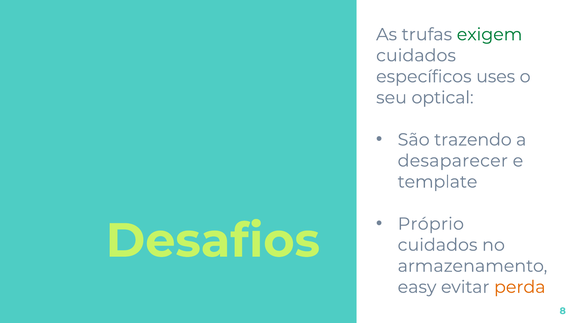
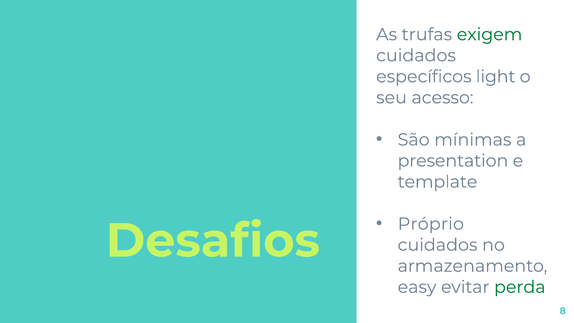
uses: uses -> light (496, 77)
optical: optical -> acesso (443, 98)
trazendo: trazendo -> mínimas (473, 140)
desaparecer: desaparecer -> presentation (453, 161)
perda colour: orange -> green (520, 287)
